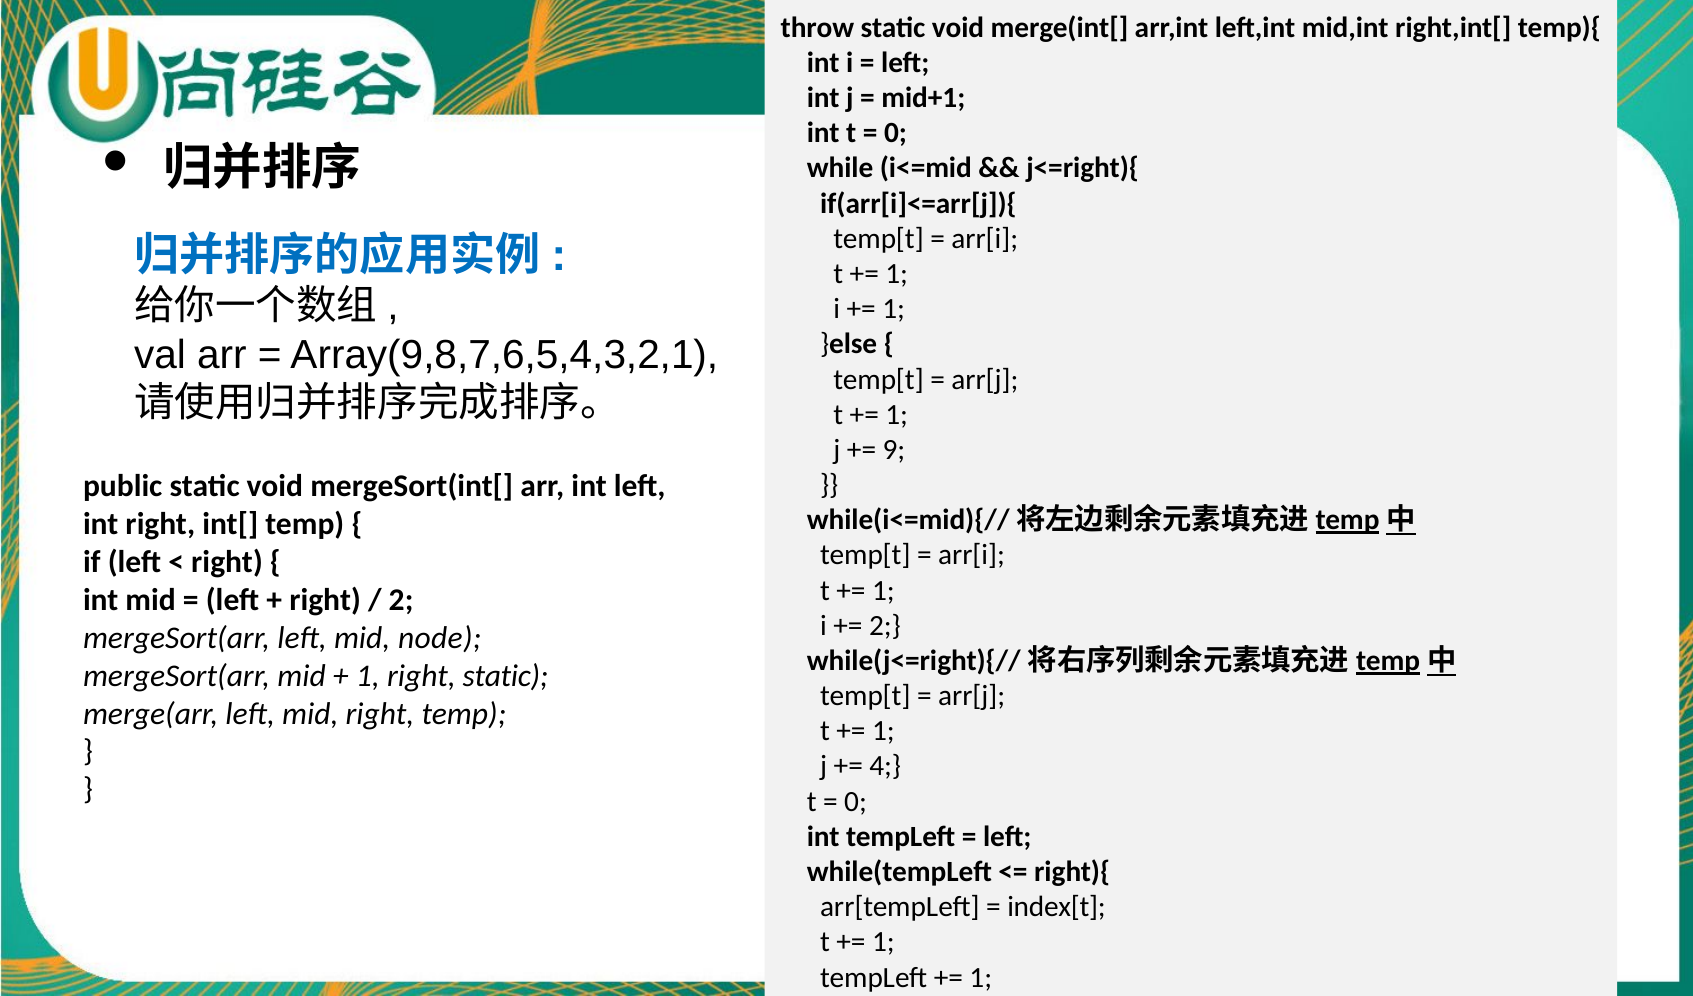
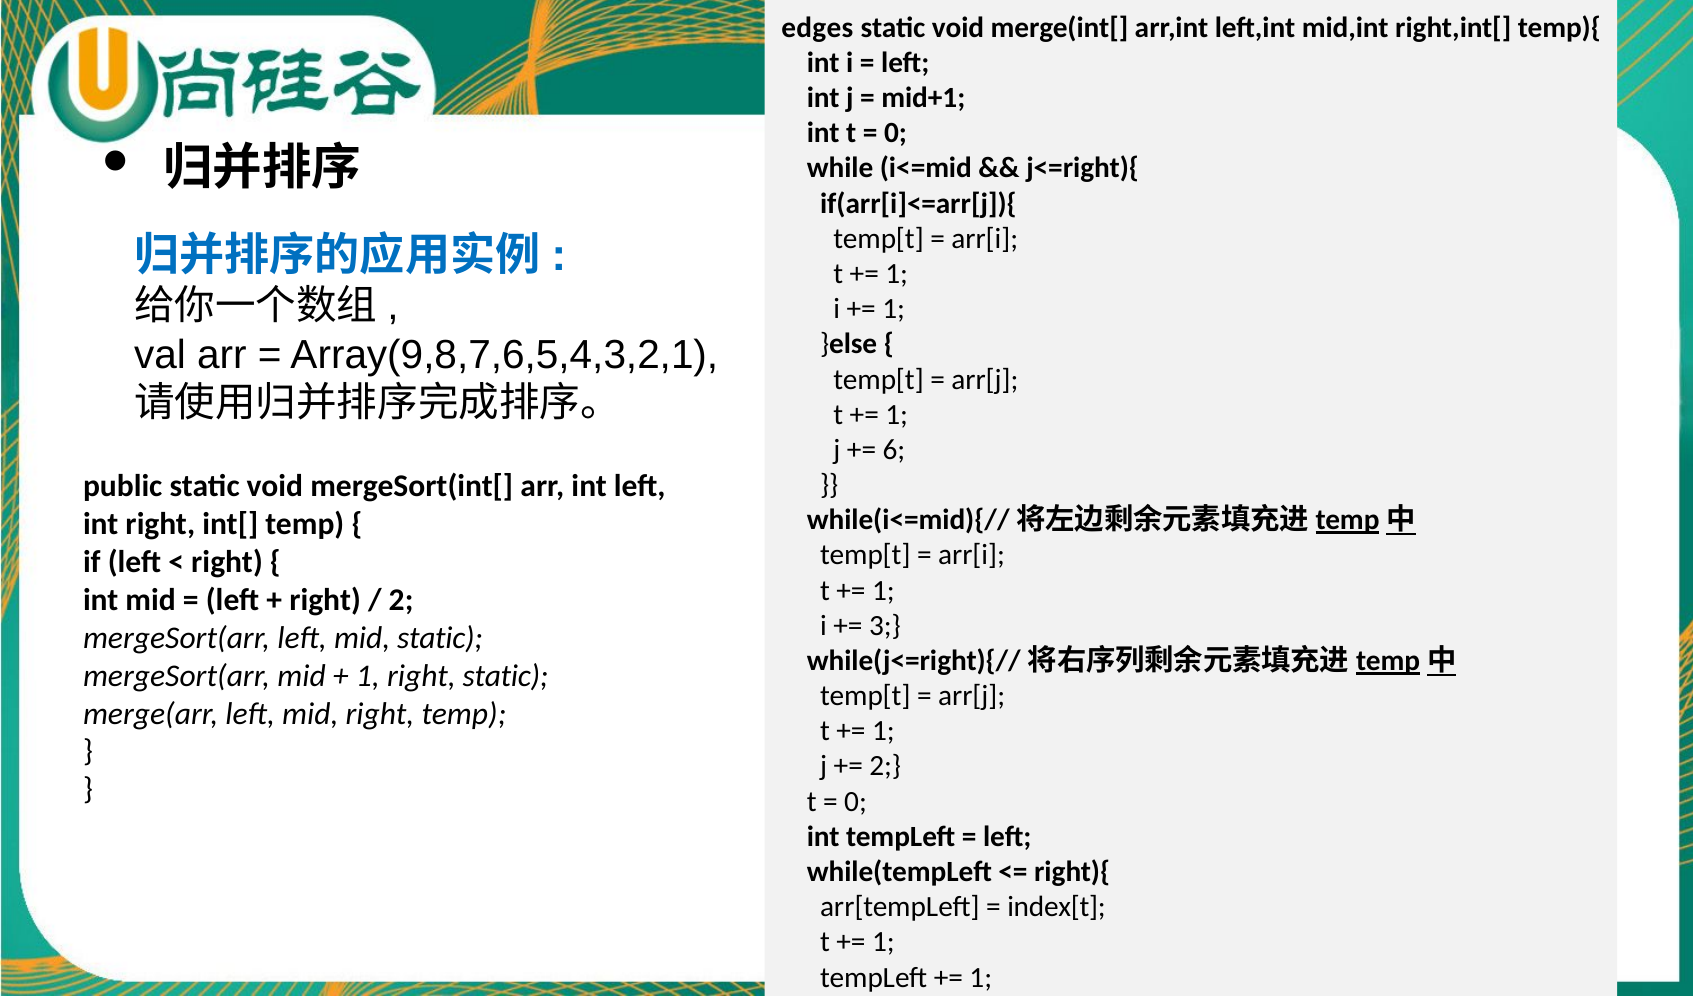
throw: throw -> edges (817, 28)
9: 9 -> 6 (894, 450)
2: 2 -> 3 (885, 626)
mid node: node -> static (440, 638)
4: 4 -> 2 (885, 767)
